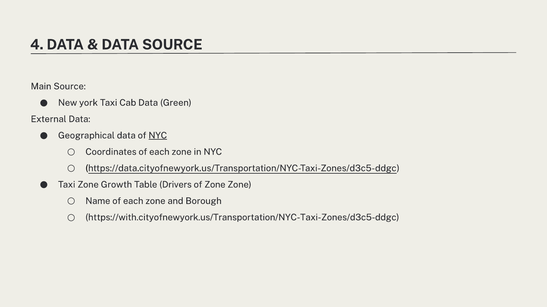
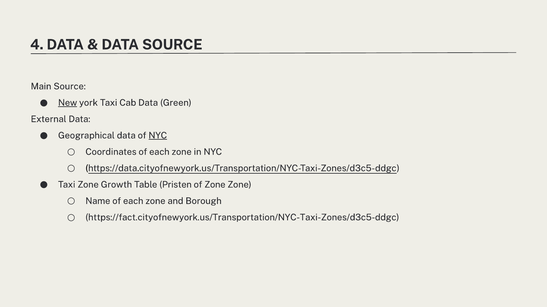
New underline: none -> present (68, 103)
Drivers: Drivers -> Pristen (176, 185)
https://with.cityofnewyork.us/Transportation/NYC-Taxi-Zones/d3c5-ddgc: https://with.cityofnewyork.us/Transportation/NYC-Taxi-Zones/d3c5-ddgc -> https://fact.cityofnewyork.us/Transportation/NYC-Taxi-Zones/d3c5-ddgc (242, 218)
